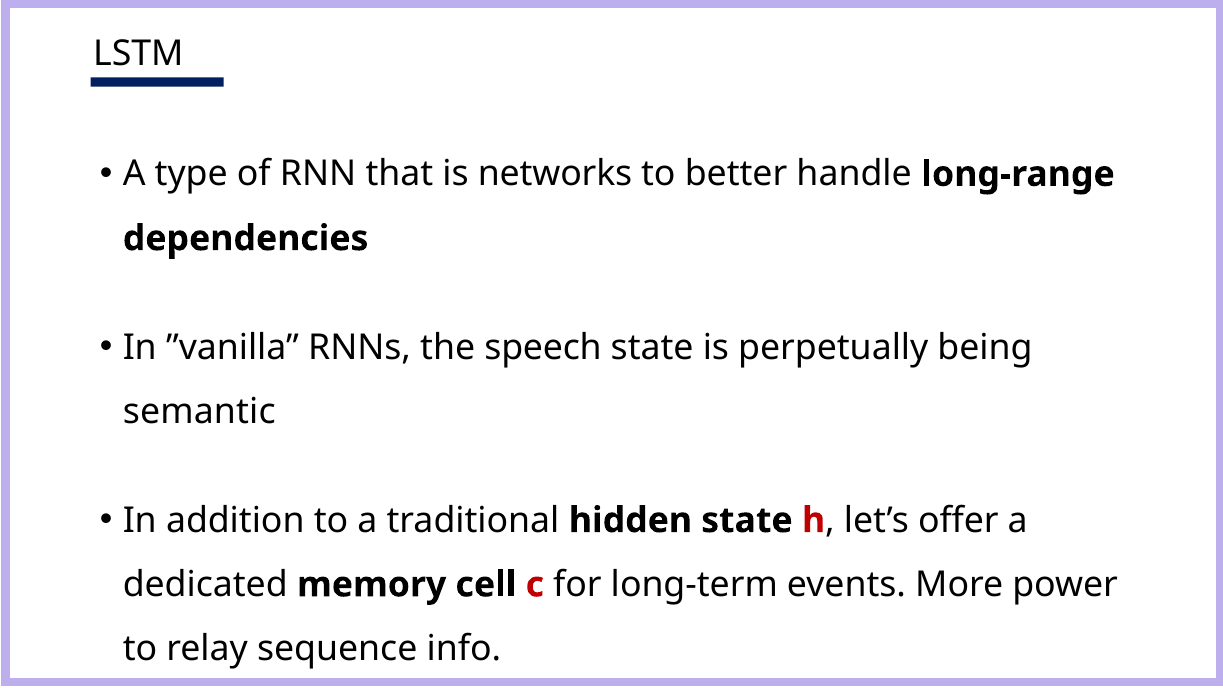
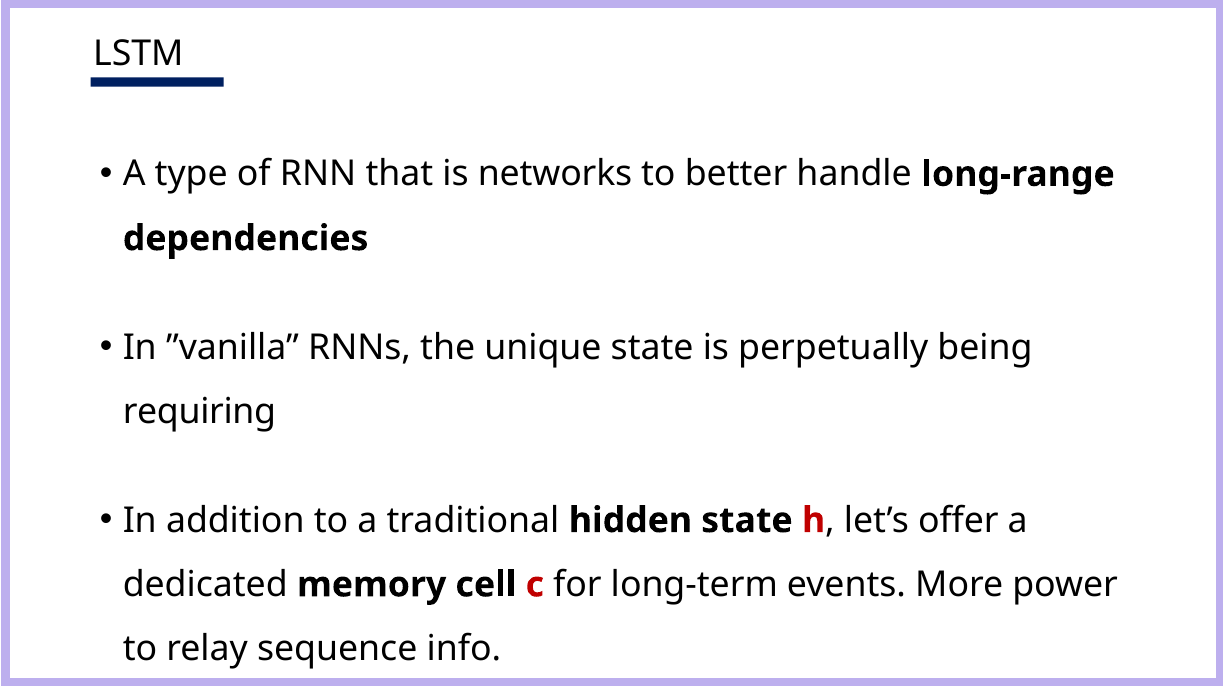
speech: speech -> unique (543, 347)
semantic: semantic -> requiring (199, 411)
